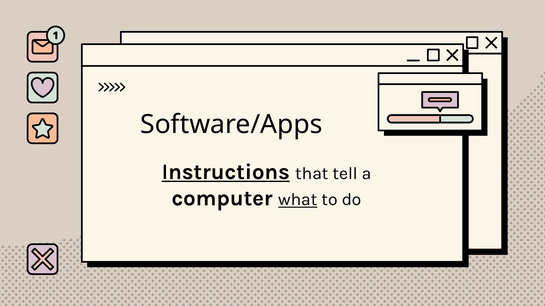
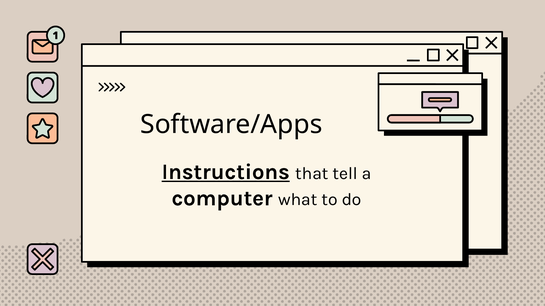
what underline: present -> none (298, 200)
